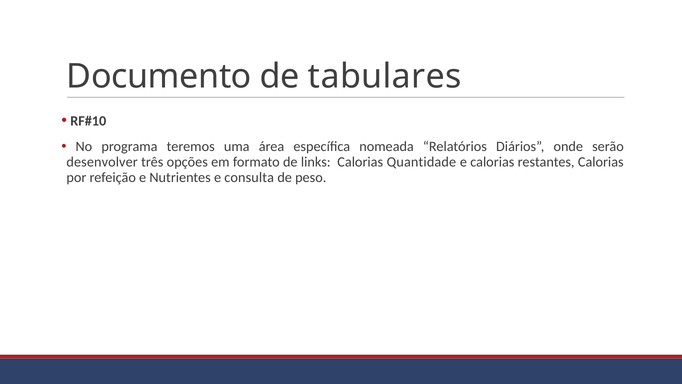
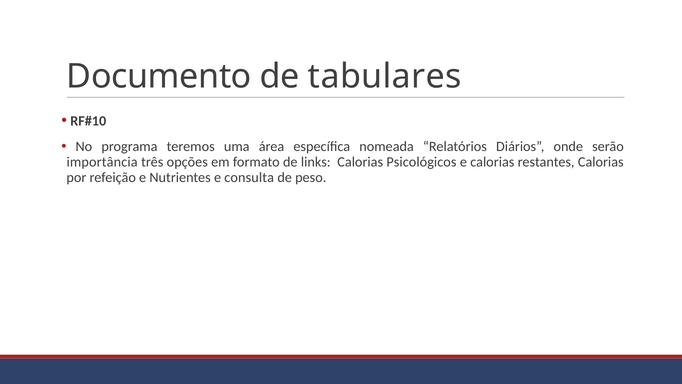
desenvolver: desenvolver -> importância (102, 162)
Quantidade: Quantidade -> Psicológicos (421, 162)
